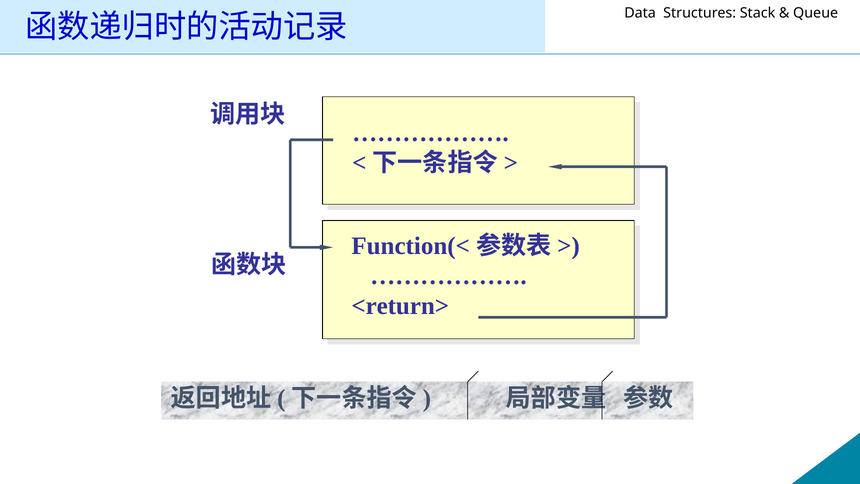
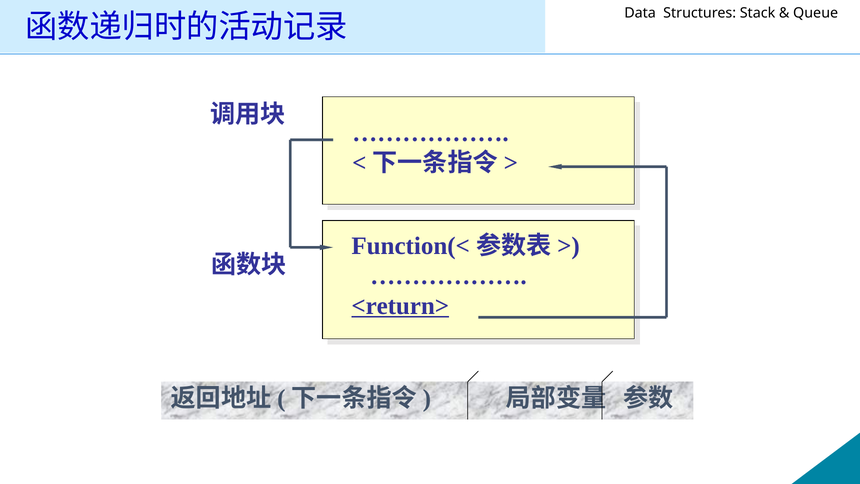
<return> underline: none -> present (400, 306)
